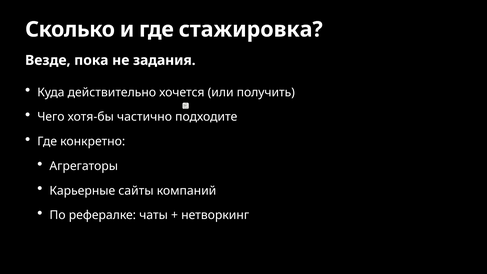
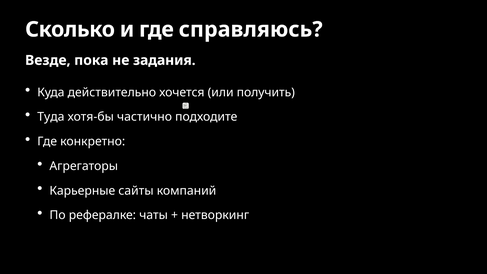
стажировка: стажировка -> справляюсь (251, 29)
Чего: Чего -> Туда (51, 117)
